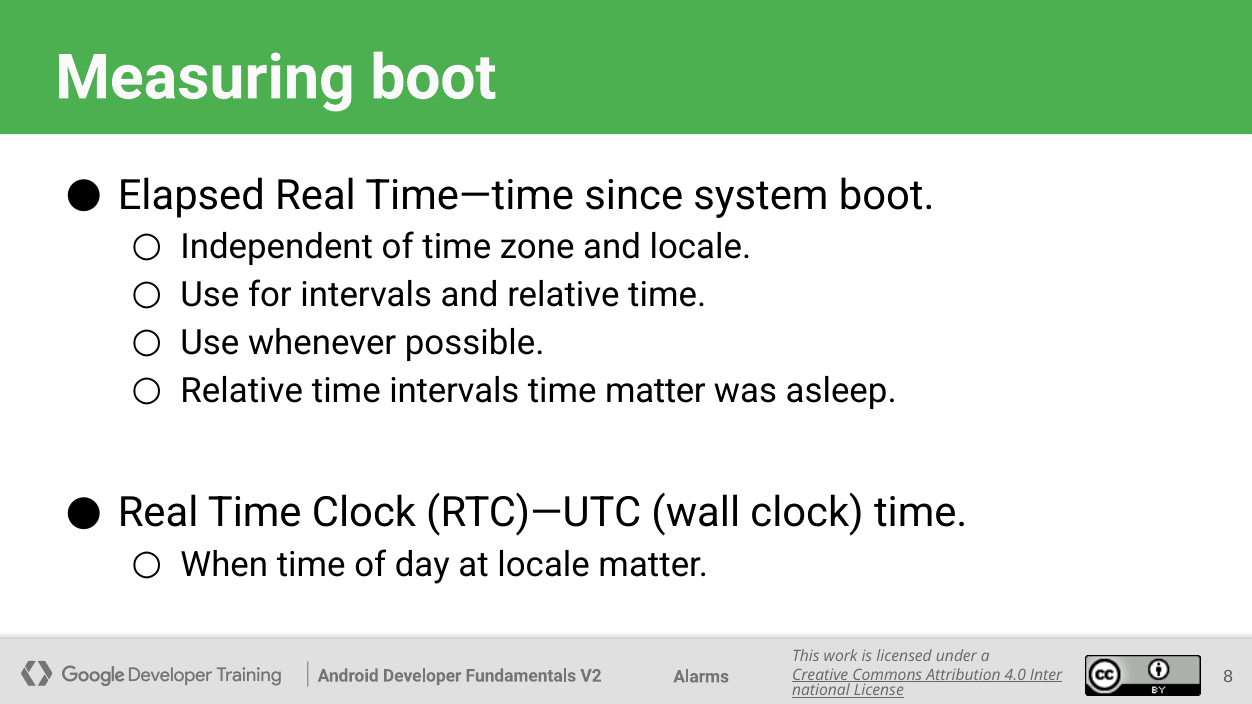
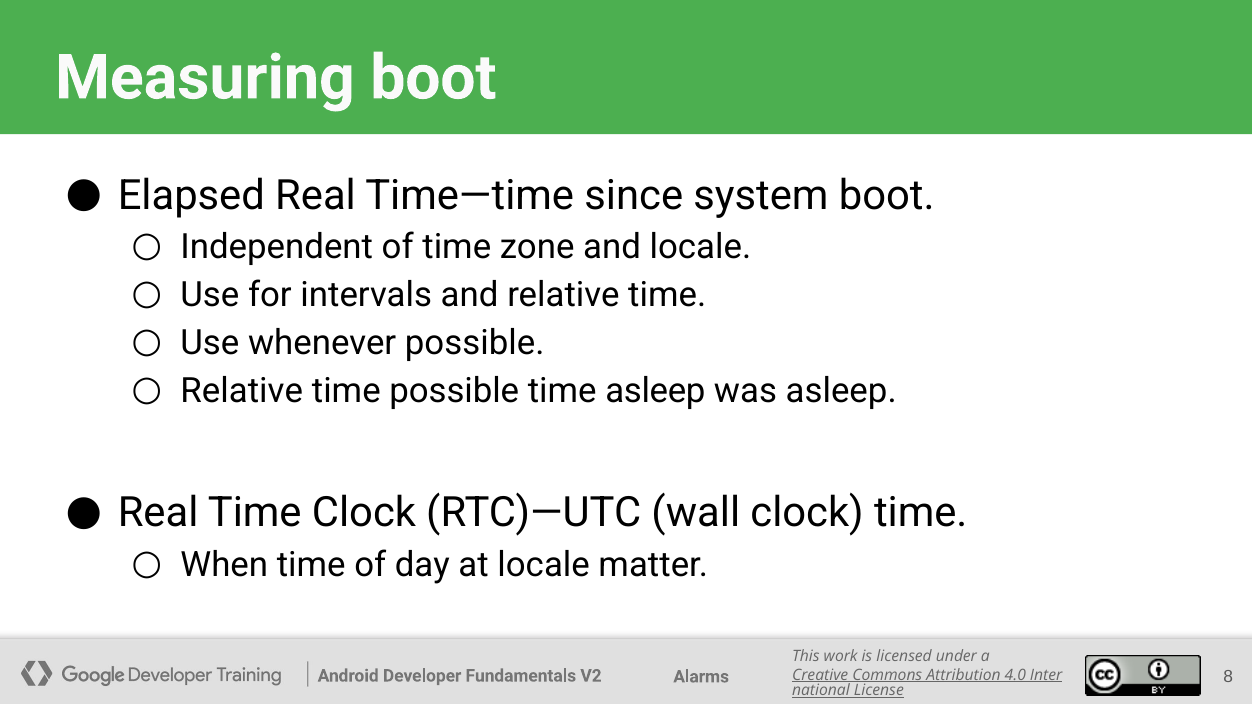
time intervals: intervals -> possible (454, 391)
time matter: matter -> asleep (655, 391)
